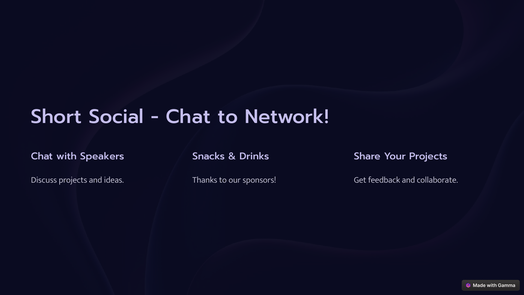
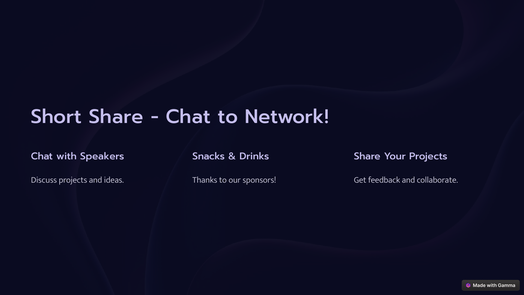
Short Social: Social -> Share (116, 117)
